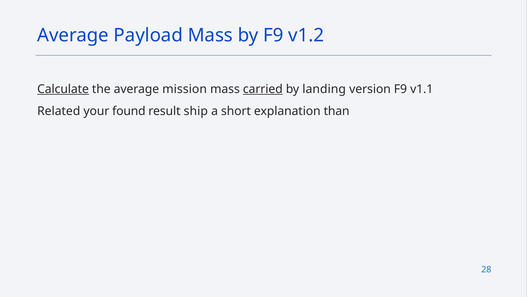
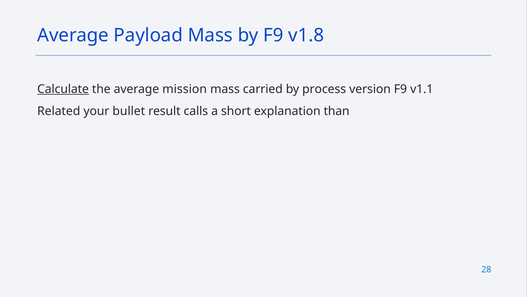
v1.2: v1.2 -> v1.8 (306, 35)
carried underline: present -> none (263, 89)
landing: landing -> process (324, 89)
found: found -> bullet (129, 111)
ship: ship -> calls (196, 111)
